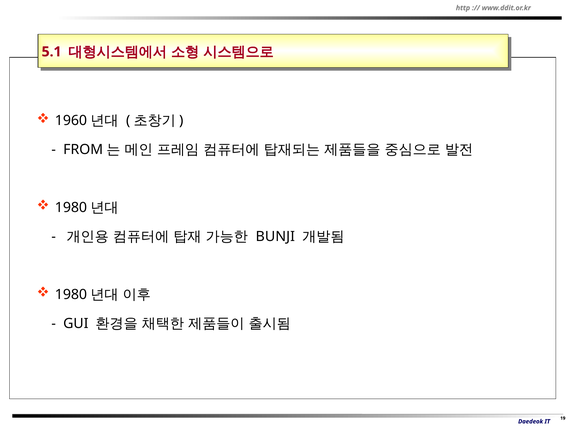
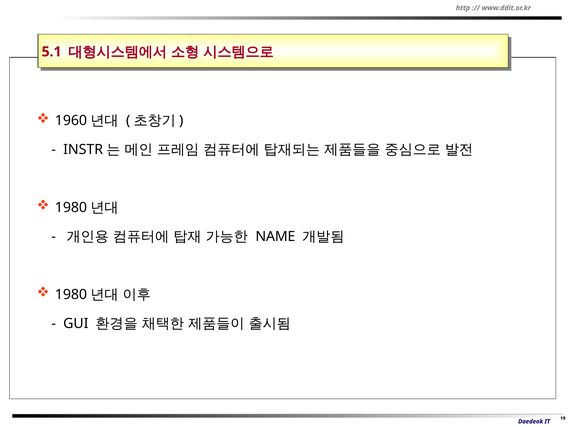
FROM: FROM -> INSTR (83, 150)
BUNJI: BUNJI -> NAME (275, 237)
